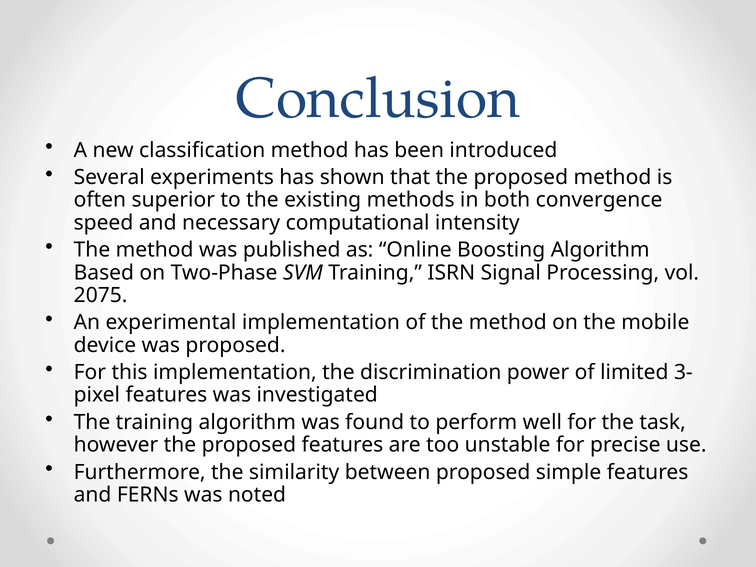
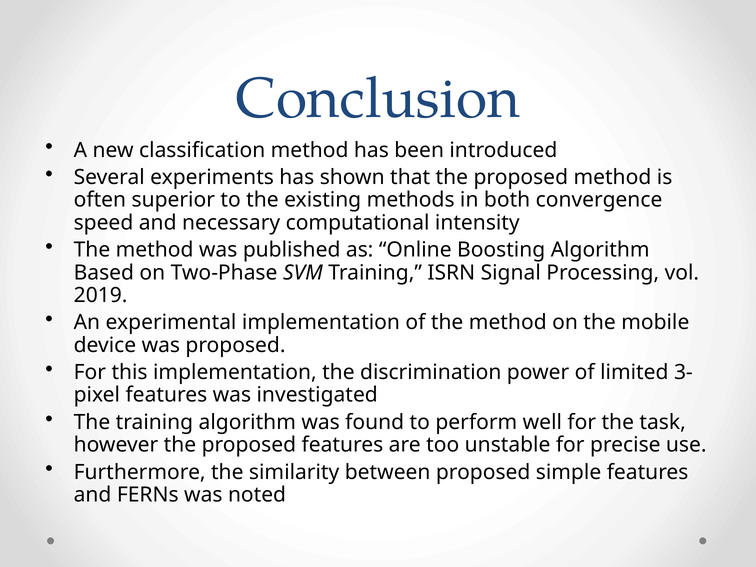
2075: 2075 -> 2019 (101, 295)
